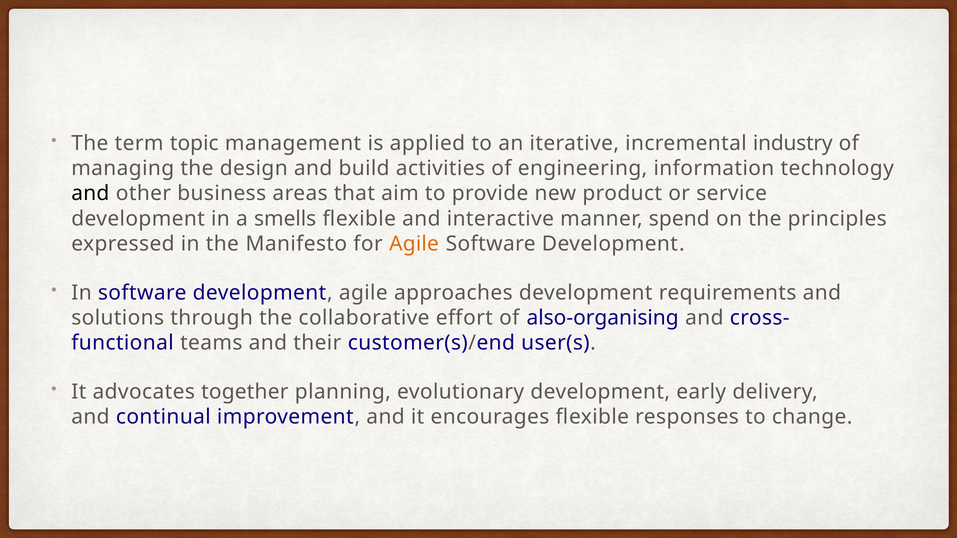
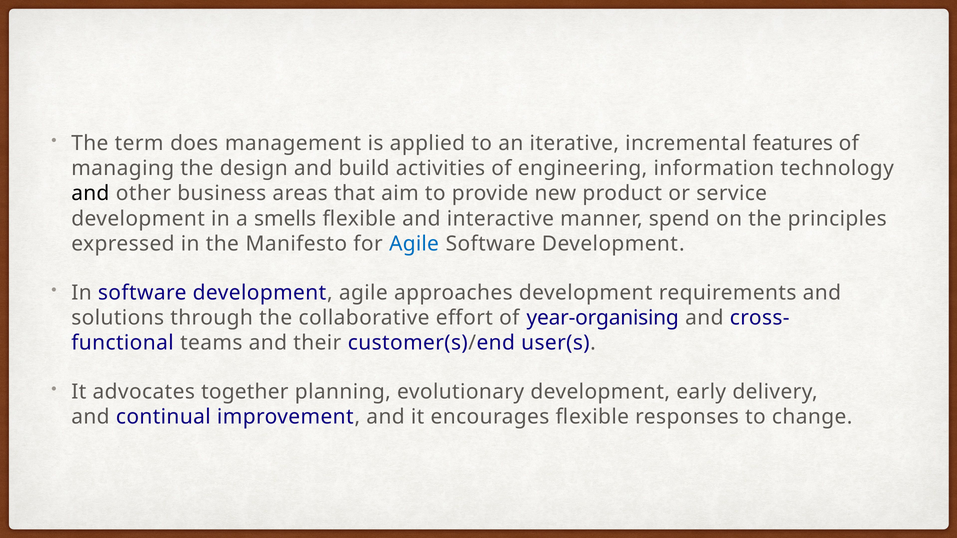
topic: topic -> does (194, 143)
industry: industry -> features (793, 143)
Agile colour: orange -> blue (414, 244)
also-organising: also-organising -> year-organising (603, 318)
